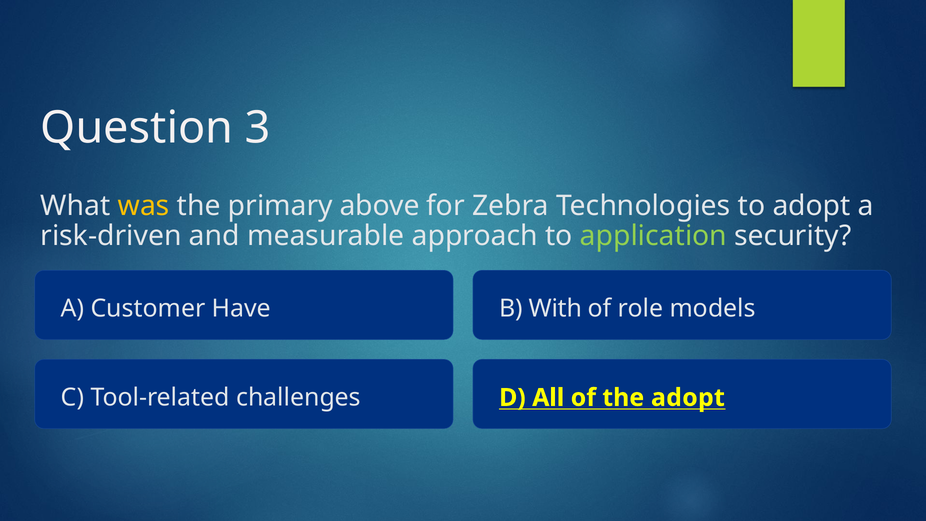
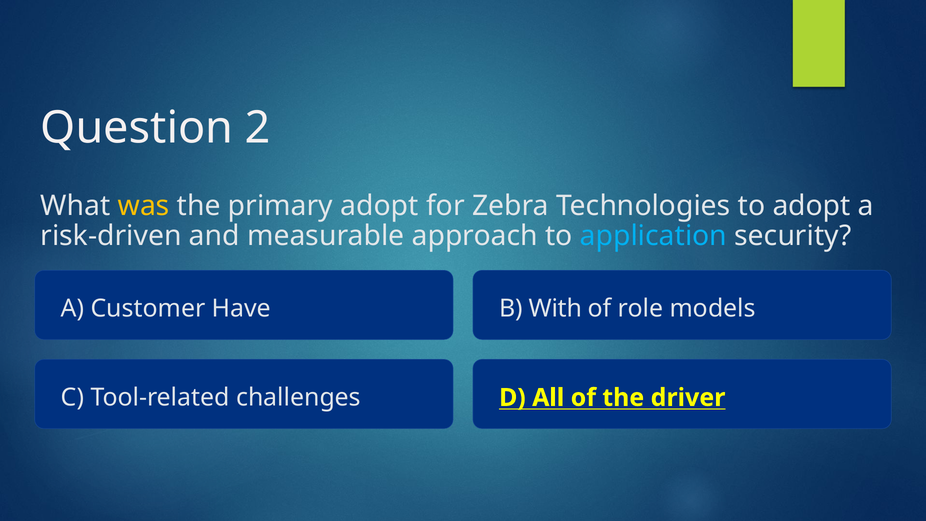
3: 3 -> 2 (258, 128)
primary above: above -> adopt (380, 206)
application colour: light green -> light blue (653, 236)
the adopt: adopt -> driver (688, 398)
